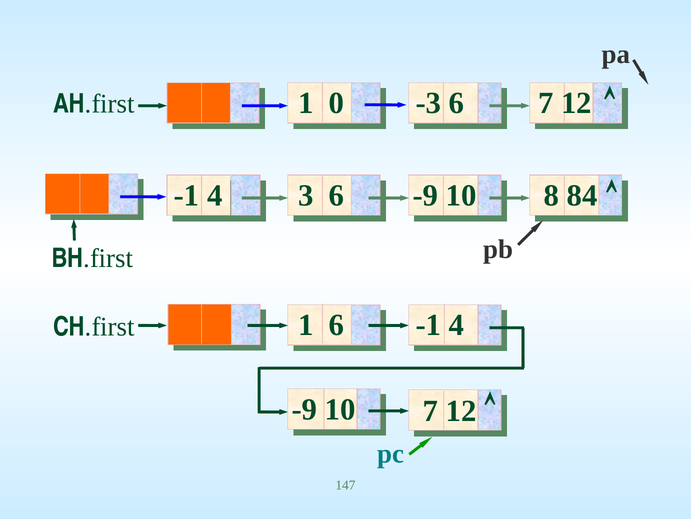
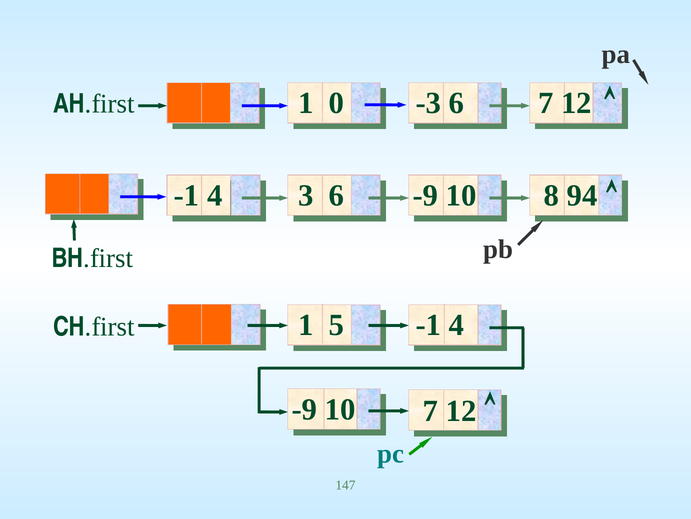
84: 84 -> 94 (582, 195)
1 6: 6 -> 5 (337, 325)
